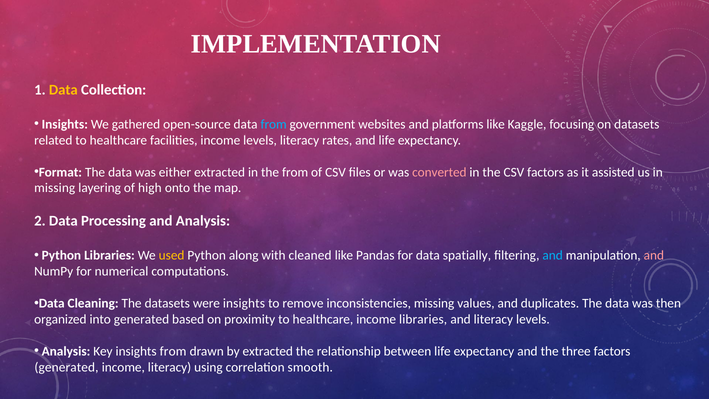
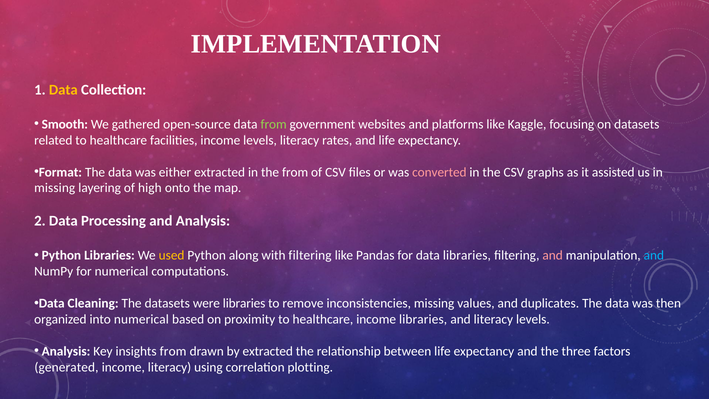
Insights: Insights -> Smooth (65, 124)
from colour: light blue -> light green (274, 124)
CSV factors: factors -> graphs (545, 172)
with cleaned: cleaned -> filtering (310, 255)
data spatially: spatially -> libraries (467, 255)
and colour: light blue -> pink (553, 255)
and colour: pink -> light blue (654, 255)
were insights: insights -> libraries (244, 303)
into generated: generated -> numerical (141, 319)
smooth: smooth -> plotting (310, 367)
